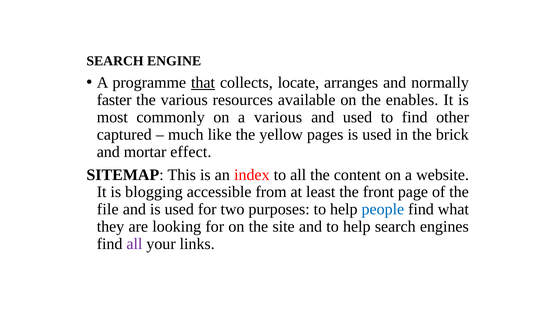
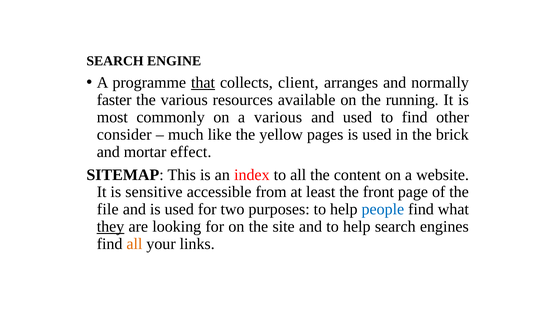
locate: locate -> client (298, 83)
enables: enables -> running (412, 100)
captured: captured -> consider (124, 134)
blogging: blogging -> sensitive (154, 192)
they underline: none -> present (111, 226)
all colour: purple -> orange (134, 244)
